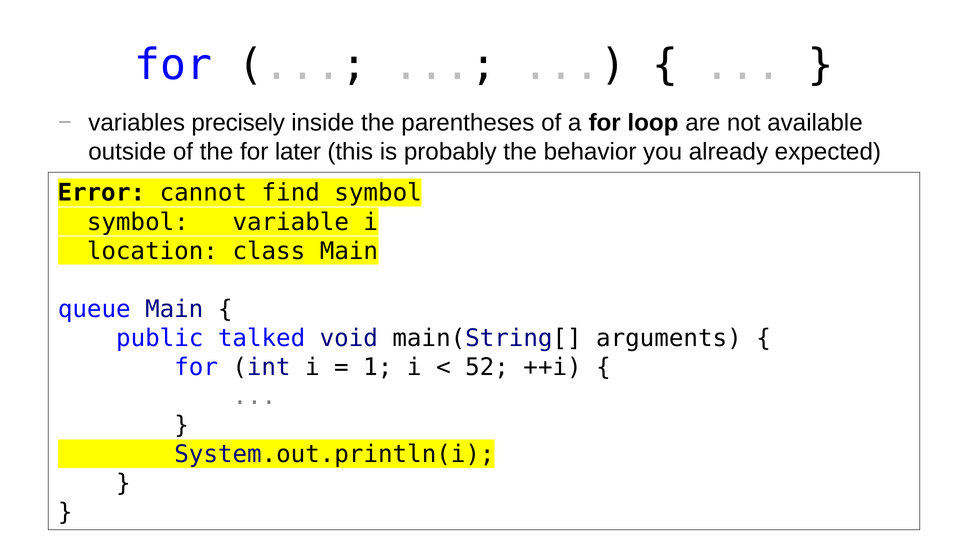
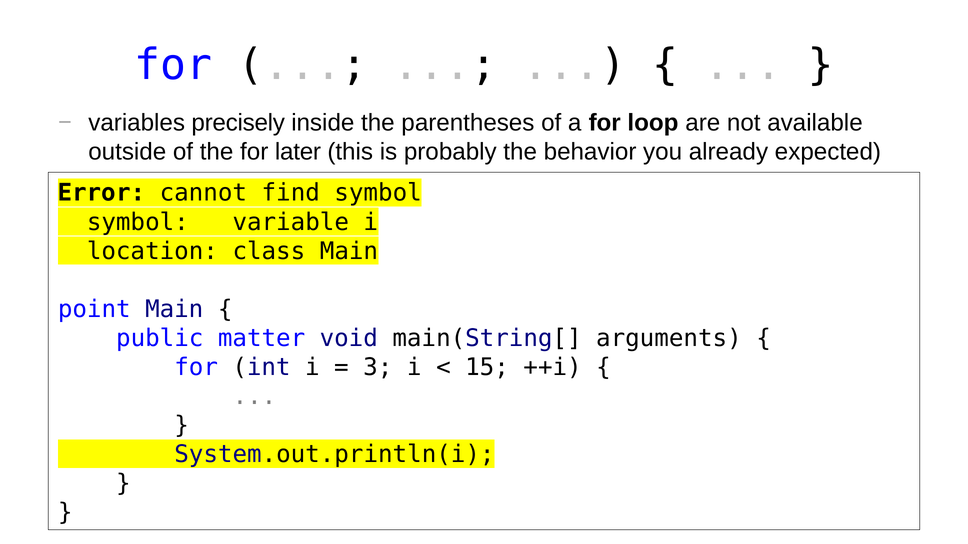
queue: queue -> point (94, 309)
talked: talked -> matter (262, 338)
1: 1 -> 3 (378, 367)
52: 52 -> 15 (487, 367)
